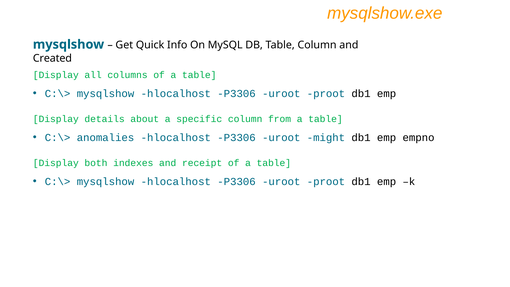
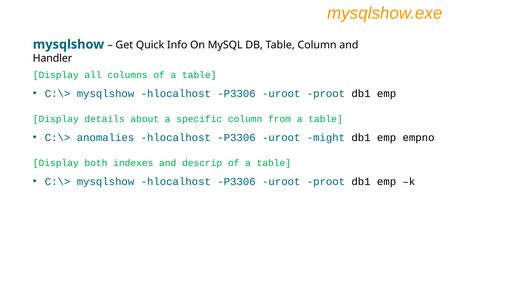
Created: Created -> Handler (52, 58)
receipt: receipt -> descrip (202, 163)
